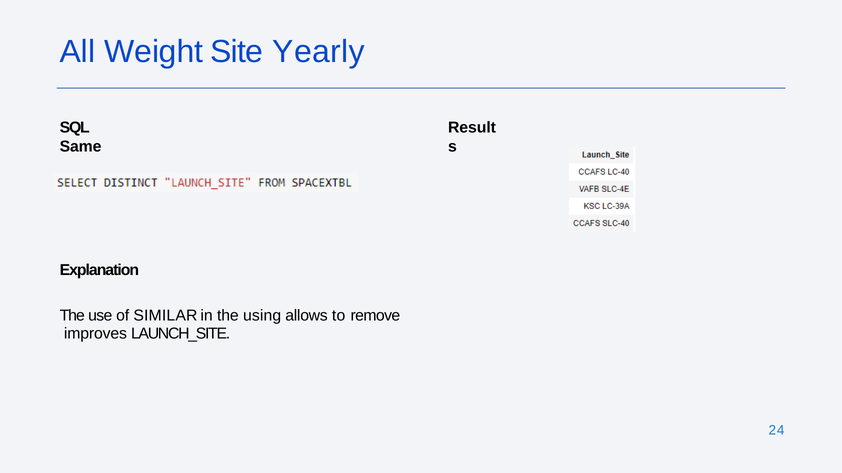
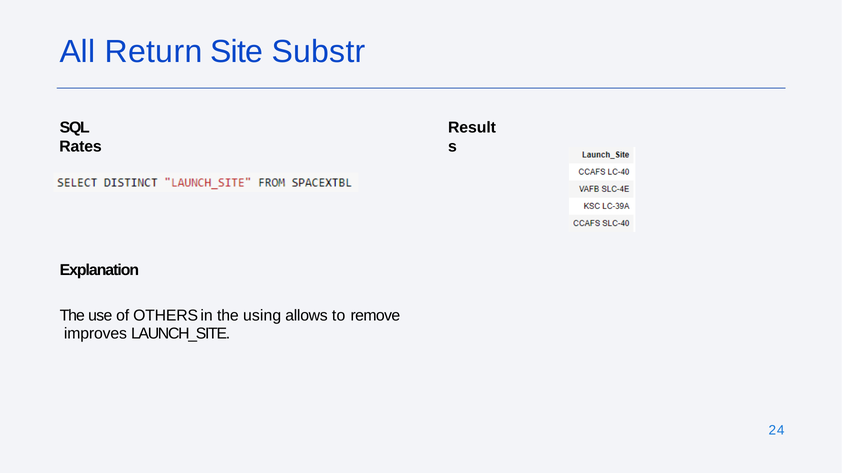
Weight: Weight -> Return (153, 52)
Yearly: Yearly -> Substr (319, 52)
Same: Same -> Rates (81, 147)
SIMILAR: SIMILAR -> OTHERS (166, 316)
